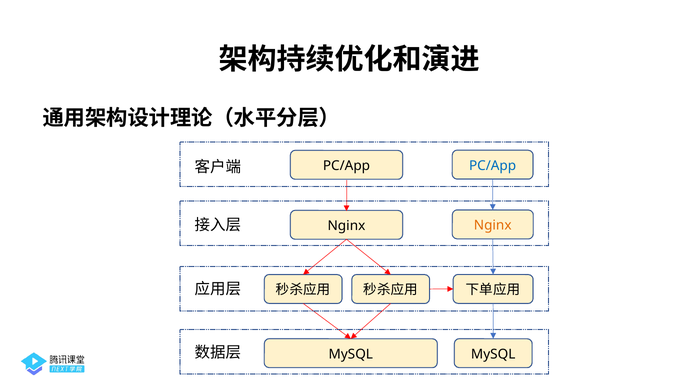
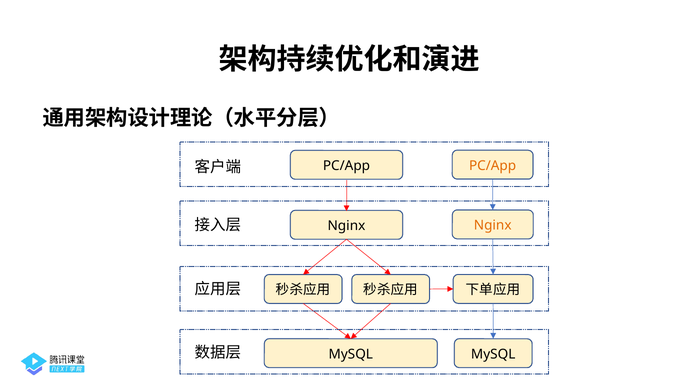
PC/App colour: blue -> orange (493, 166)
